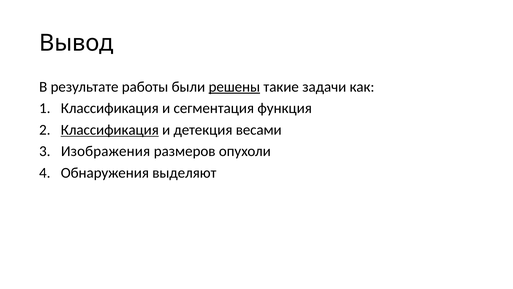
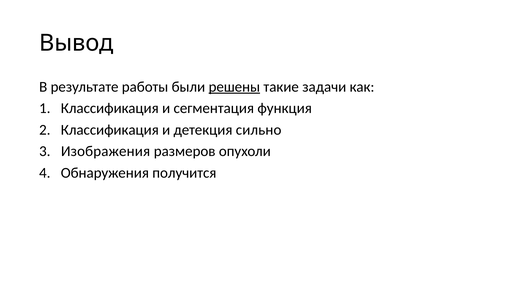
Классификация underline: present -> none (110, 130)
весами: весами -> сильно (259, 130)
выделяют: выделяют -> получится (184, 173)
